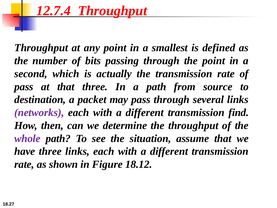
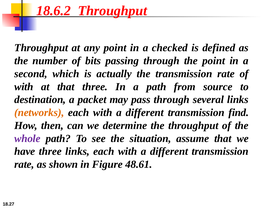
12.7.4: 12.7.4 -> 18.6.2 (54, 11)
smallest: smallest -> checked (170, 48)
pass: pass -> with (24, 87)
networks colour: purple -> orange (39, 112)
18.12: 18.12 -> 48.61 (139, 164)
